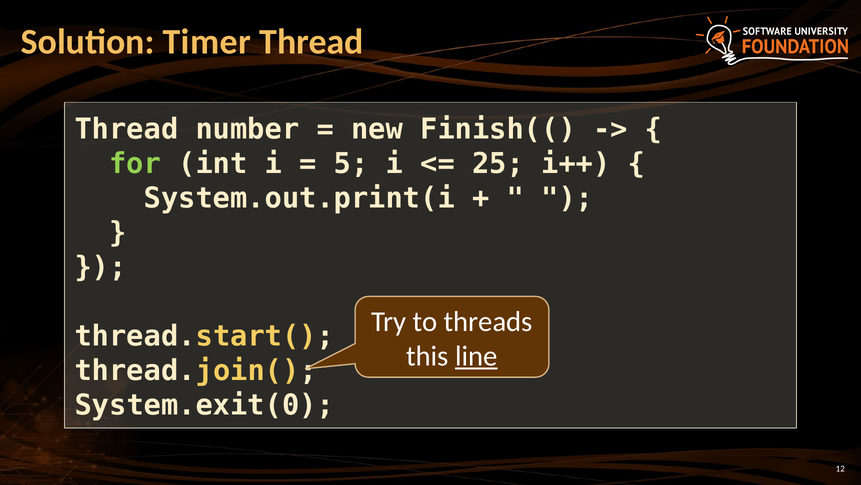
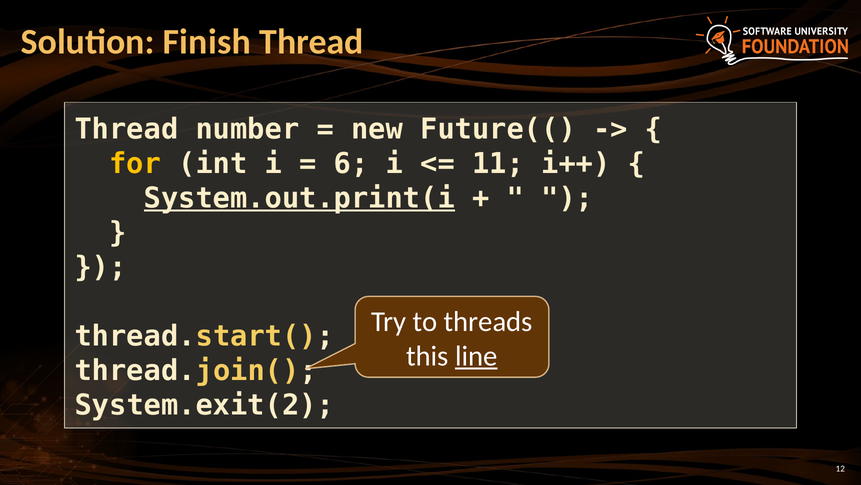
Timer: Timer -> Finish (207, 42)
Finish((: Finish(( -> Future(( (498, 129)
for colour: light green -> yellow (135, 163)
5: 5 -> 6 (351, 163)
25: 25 -> 11 (498, 163)
System.out.print(i underline: none -> present (299, 198)
System.exit(0: System.exit(0 -> System.exit(2 (204, 405)
